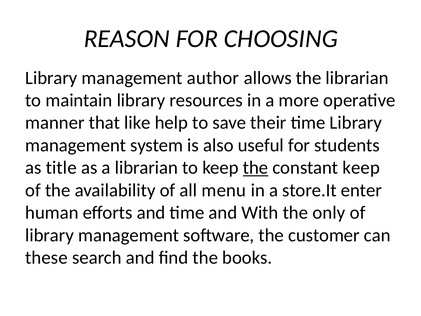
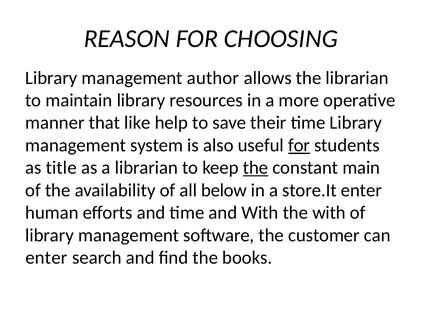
for underline: none -> present (299, 145)
constant keep: keep -> main (361, 168)
menu: menu -> below (224, 190)
the only: only -> with (329, 213)
these: these -> enter (46, 257)
